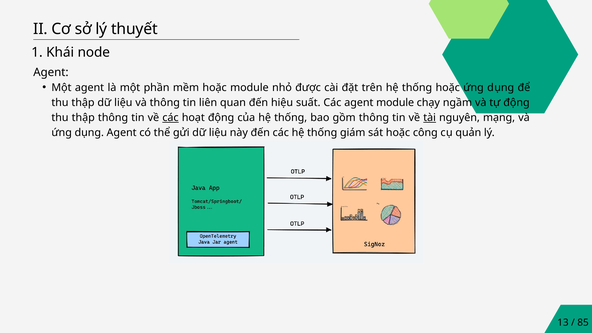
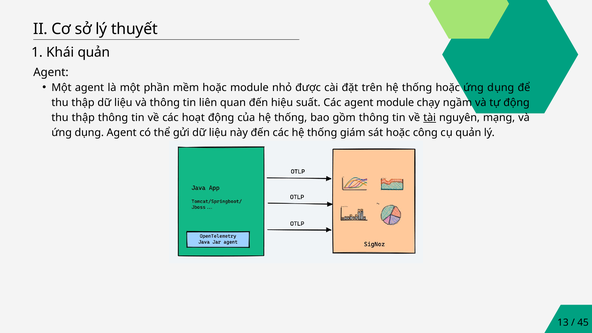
Khái node: node -> quản (94, 52)
các underline: present -> none (170, 118)
85: 85 -> 45 (583, 323)
